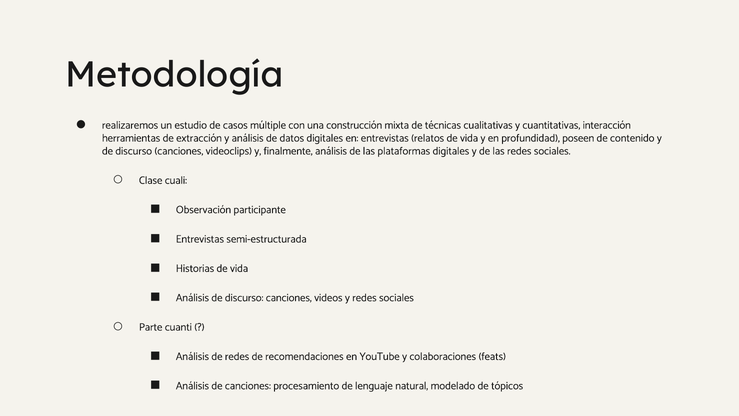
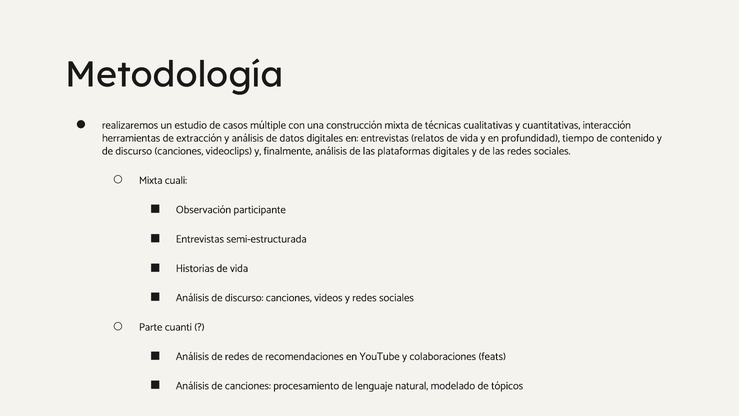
poseen: poseen -> tiempo (578, 138)
Clase: Clase -> Mixta (151, 180)
